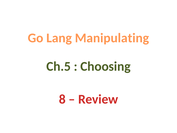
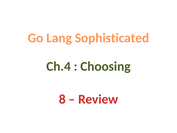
Manipulating: Manipulating -> Sophisticated (112, 38)
Ch.5: Ch.5 -> Ch.4 (59, 66)
